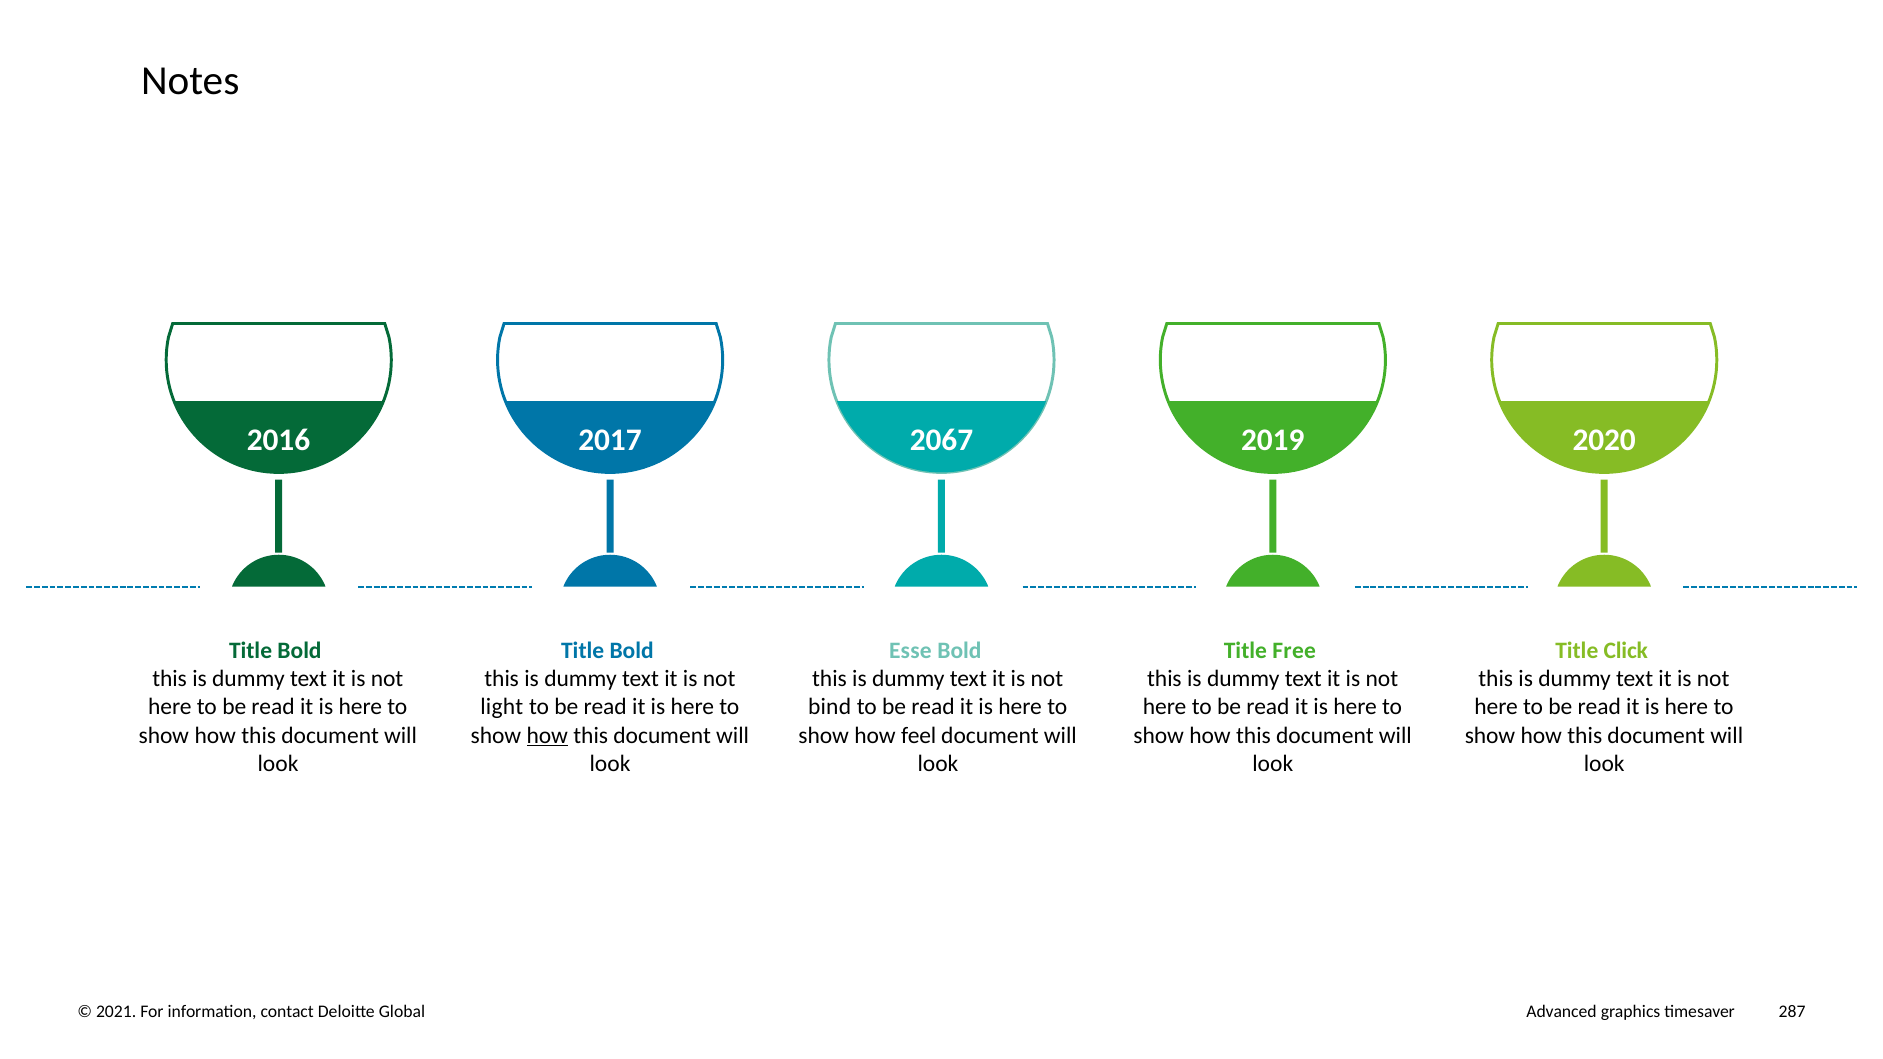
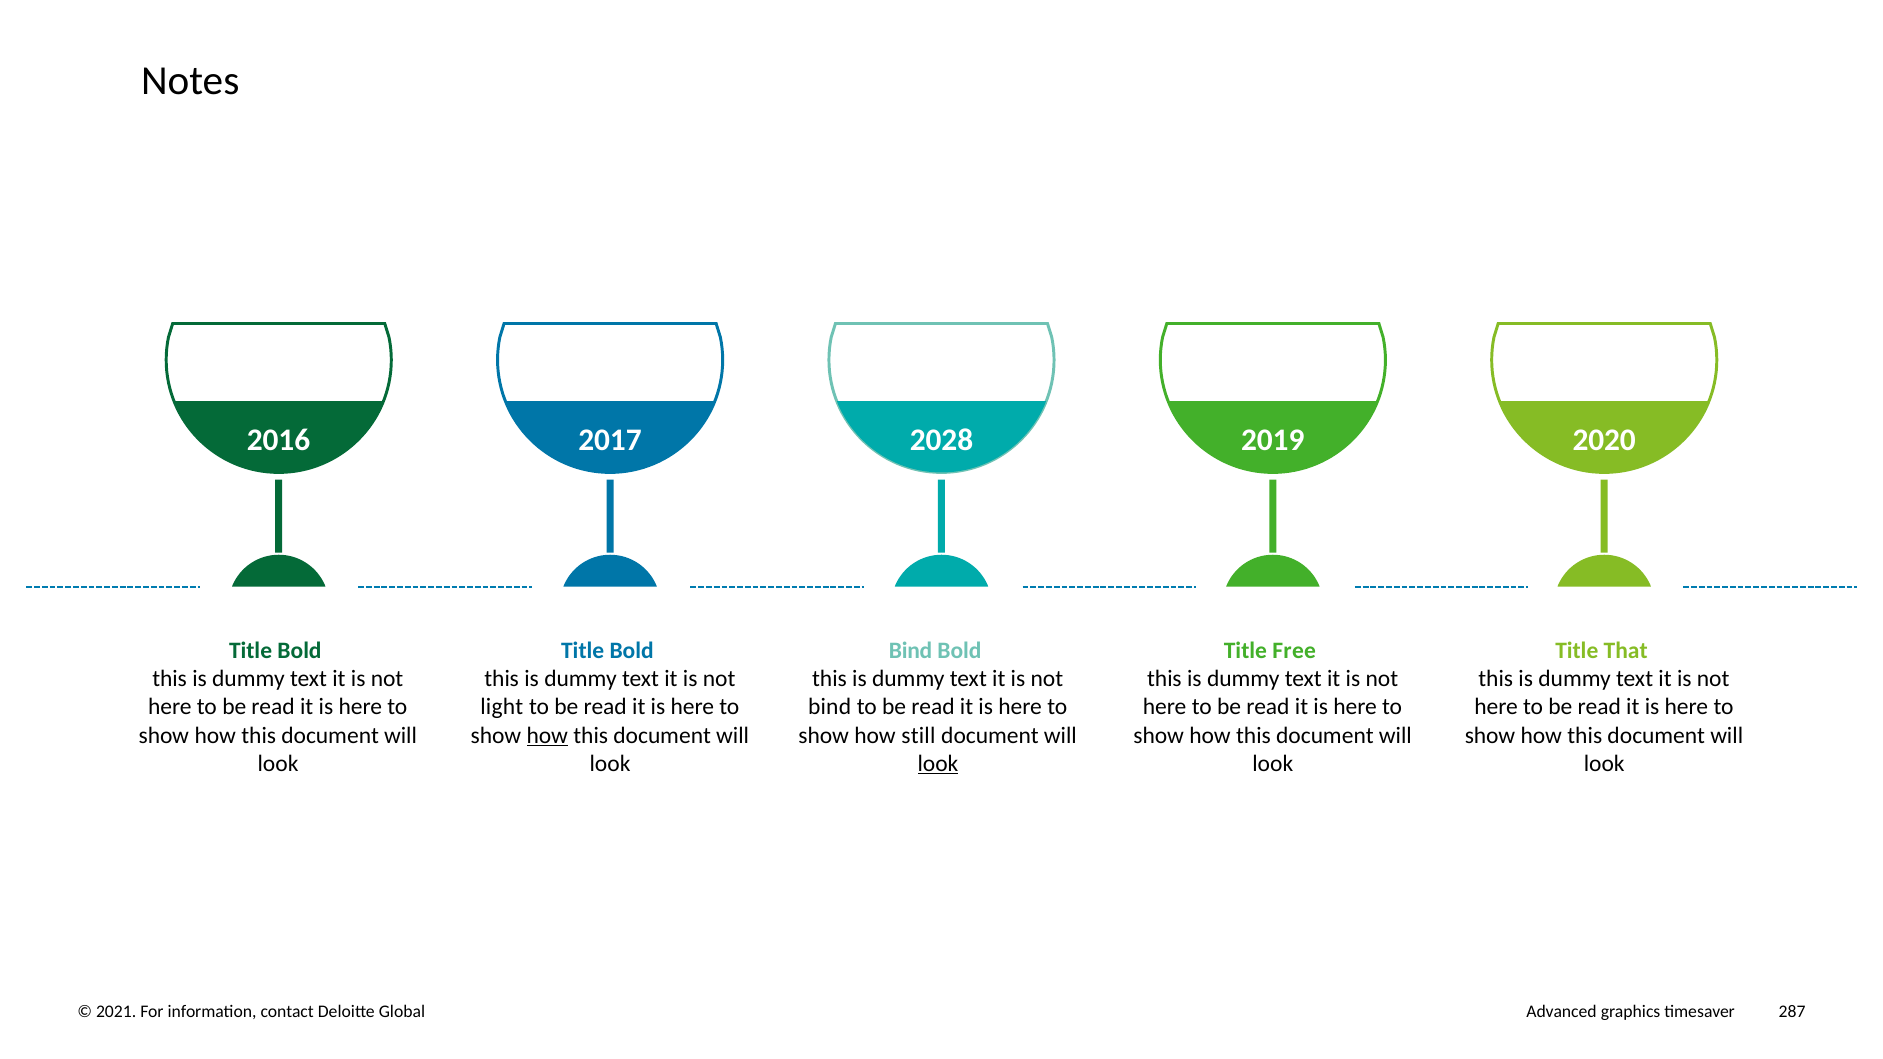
2067: 2067 -> 2028 (941, 440)
Esse: Esse -> Bind (911, 651)
Click: Click -> That (1626, 651)
feel: feel -> still (918, 735)
look underline: none -> present (938, 764)
